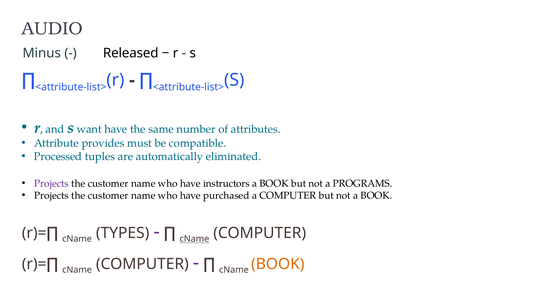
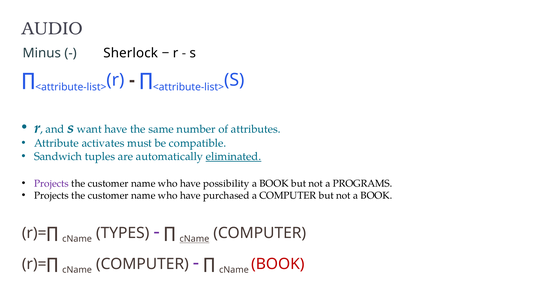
Released: Released -> Sherlock (131, 53)
provides: provides -> activates (103, 143)
Processed: Processed -> Sandwich (58, 157)
eliminated underline: none -> present (234, 157)
instructors: instructors -> possibility (226, 184)
BOOK colour: orange -> red (278, 264)
